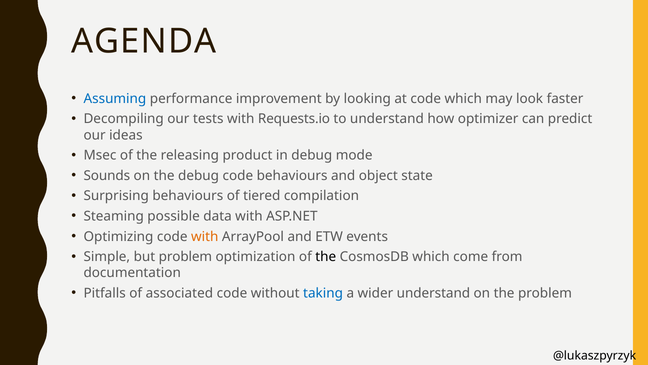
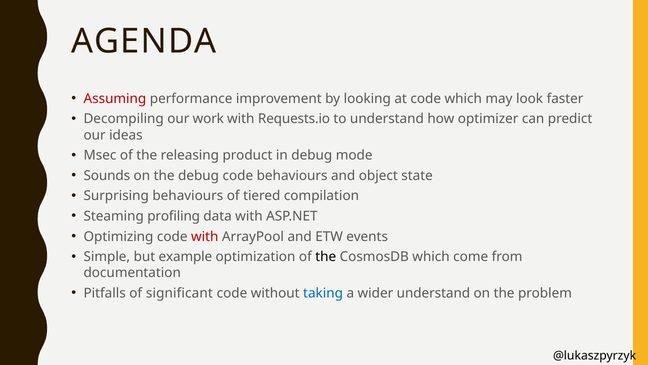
Assuming colour: blue -> red (115, 99)
tests: tests -> work (208, 119)
possible: possible -> profiling (174, 216)
with colour: orange -> red (205, 236)
but problem: problem -> example (185, 257)
associated: associated -> significant (179, 293)
